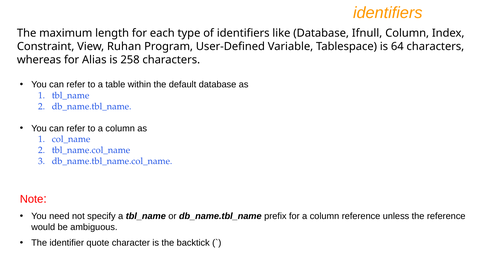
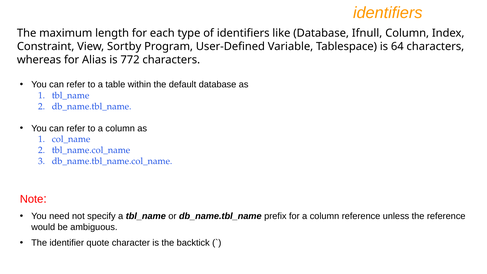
Ruhan: Ruhan -> Sortby (124, 46)
258: 258 -> 772 (130, 60)
